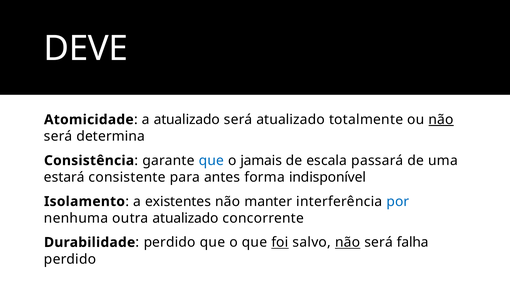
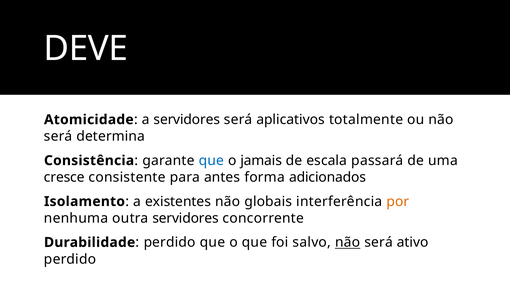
a atualizado: atualizado -> servidores (187, 120)
será atualizado: atualizado -> aplicativos (291, 120)
não underline: present -> none (441, 120)
estará: estará -> cresce (64, 177)
indisponível: indisponível -> adicionados (328, 177)
manter: manter -> globais (268, 201)
por colour: blue -> orange (398, 201)
outra atualizado: atualizado -> servidores (186, 218)
foi underline: present -> none (280, 242)
falha: falha -> ativo (413, 242)
